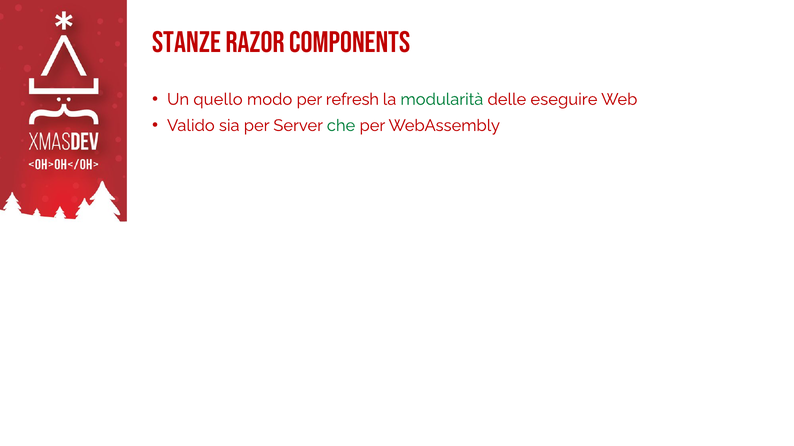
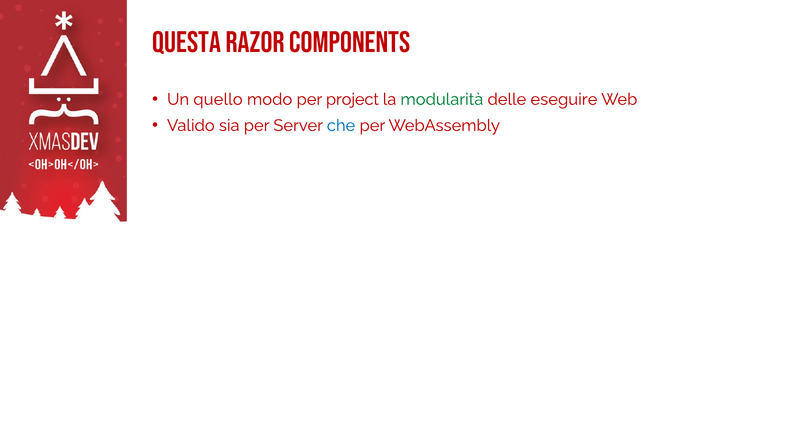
Stanze: Stanze -> Questa (187, 43)
refresh: refresh -> project (352, 99)
che colour: green -> blue (341, 126)
